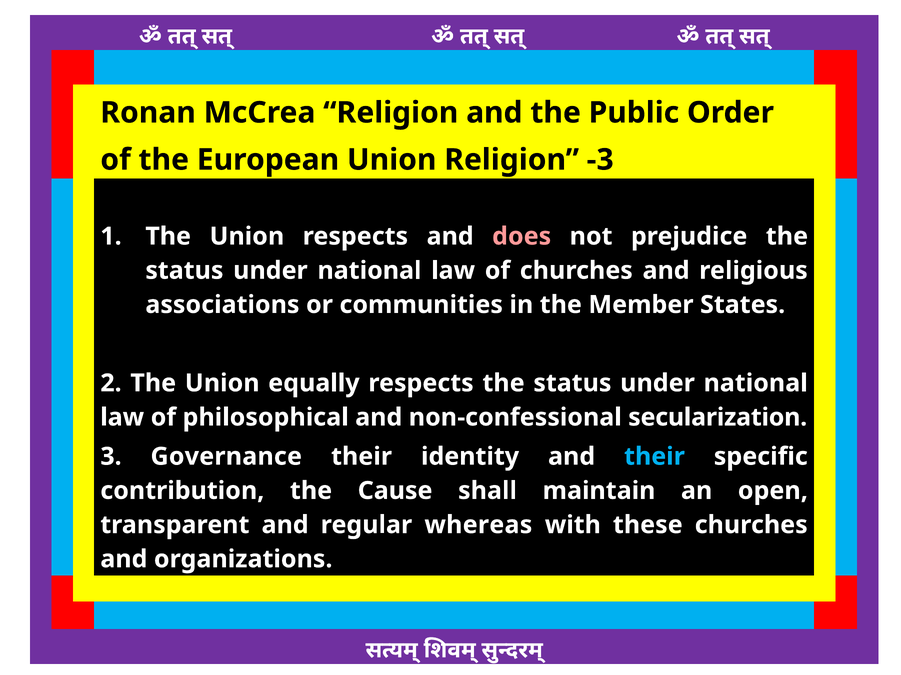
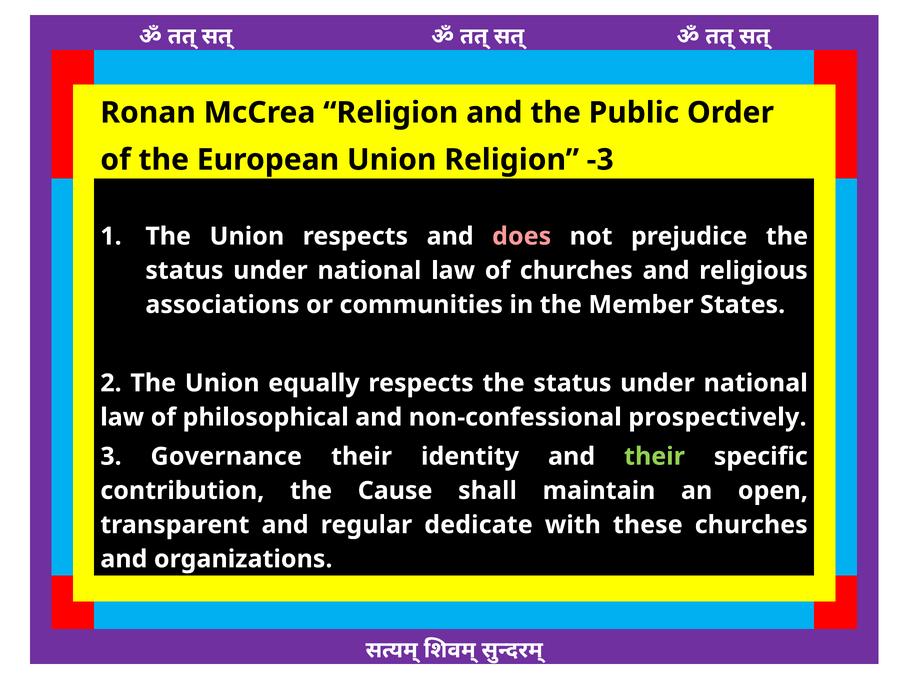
secularization: secularization -> prospectively (717, 418)
their colour: light blue -> light green (655, 457)
whereas: whereas -> dedicate (478, 525)
